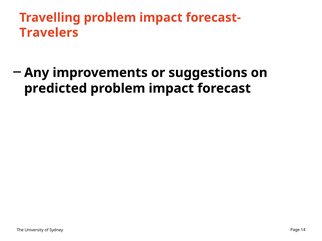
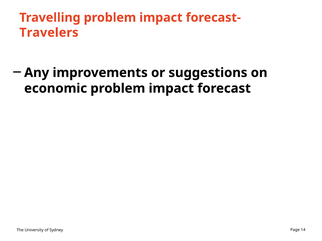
predicted: predicted -> economic (56, 89)
